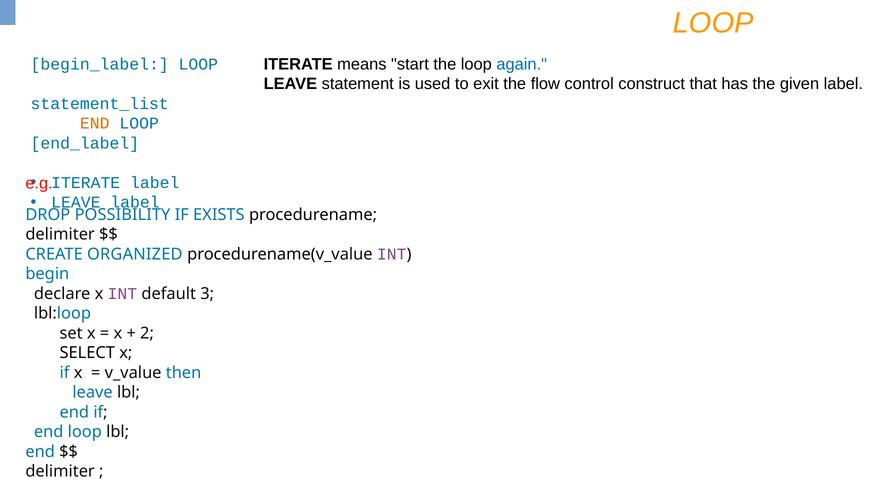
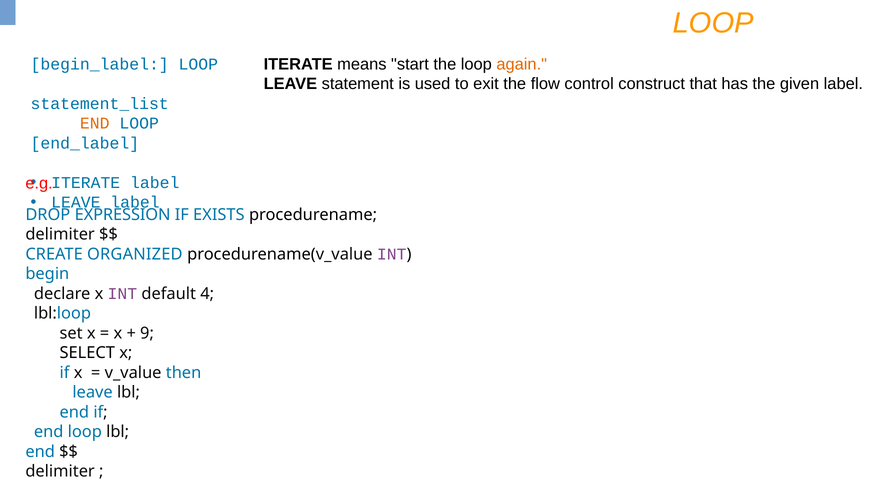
again colour: blue -> orange (522, 64)
POSSIBILITY: POSSIBILITY -> EXPRESSION (123, 214)
3: 3 -> 4 (207, 293)
2: 2 -> 9 (147, 333)
